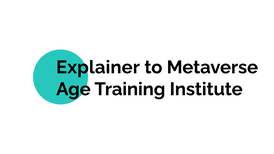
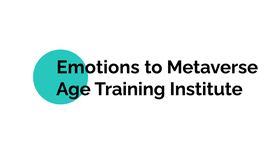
Explainer: Explainer -> Emotions (98, 67)
